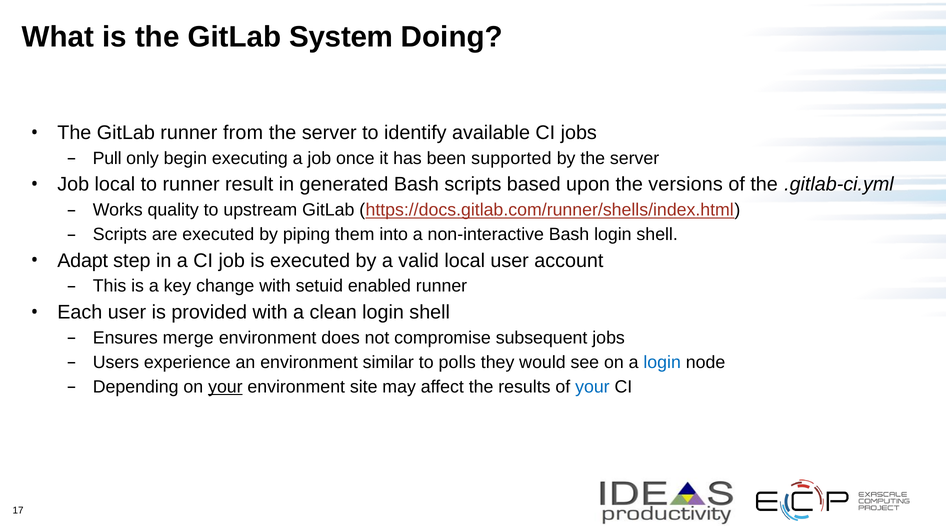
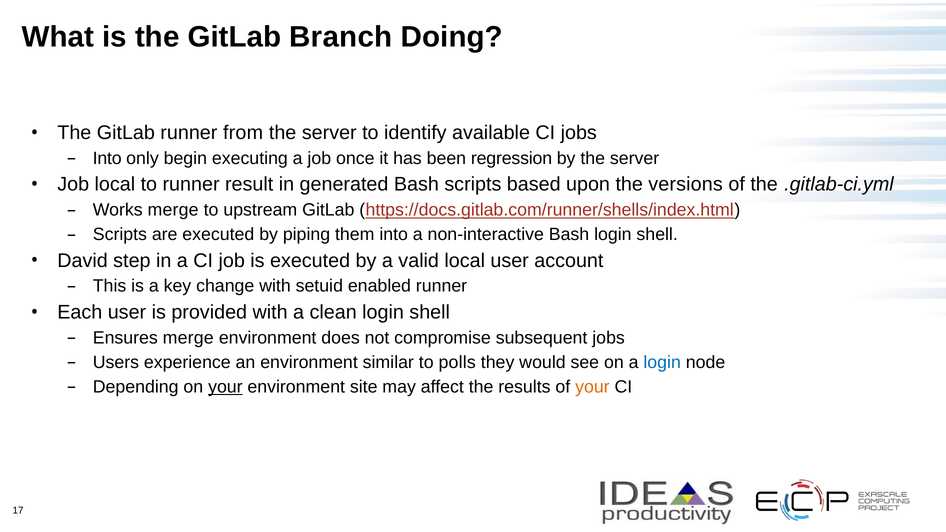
System: System -> Branch (341, 37)
Pull: Pull -> Into (107, 158)
supported: supported -> regression (512, 158)
Works quality: quality -> merge (173, 210)
Adapt: Adapt -> David (83, 261)
your colour: blue -> orange (592, 387)
